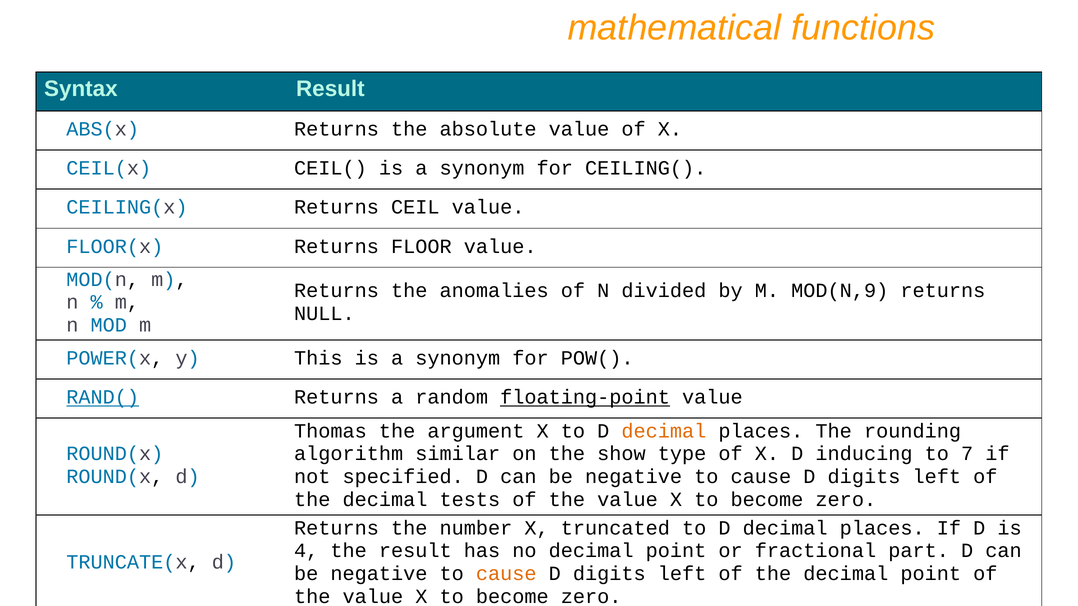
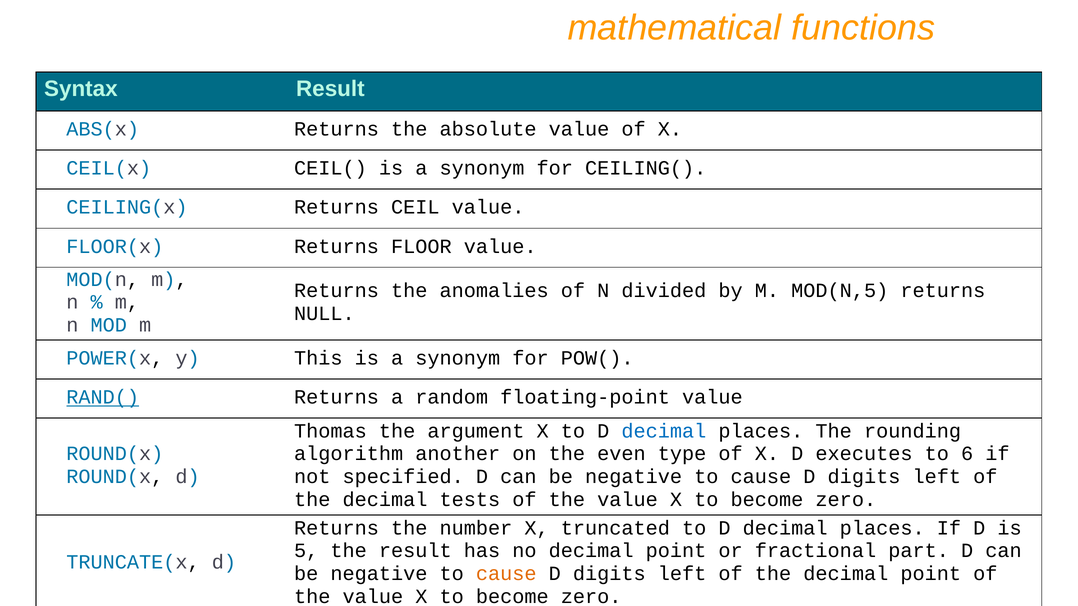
MOD(N,9: MOD(N,9 -> MOD(N,5 (840, 291)
floating-point underline: present -> none (585, 398)
decimal colour: orange -> blue (664, 431)
similar: similar -> another (458, 454)
show: show -> even (621, 454)
inducing: inducing -> executes (864, 454)
7: 7 -> 6 (967, 454)
4: 4 -> 5 (306, 551)
